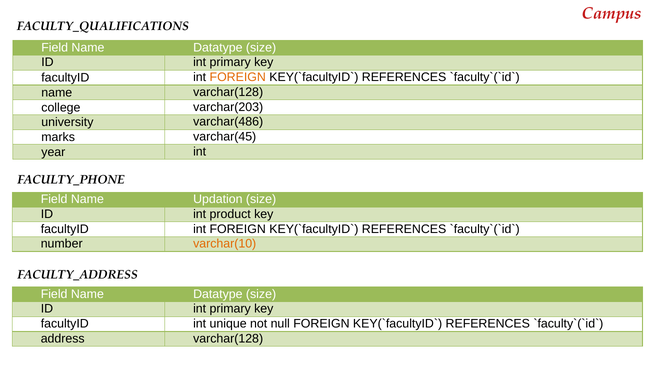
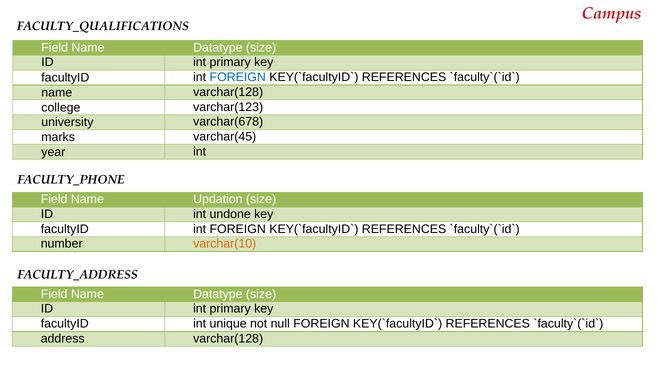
FOREIGN colour: orange -> blue (238, 77)
varchar(203: varchar(203 -> varchar(123 (228, 107)
varchar(486: varchar(486 -> varchar(678 (228, 122)
product: product -> undone (230, 214)
